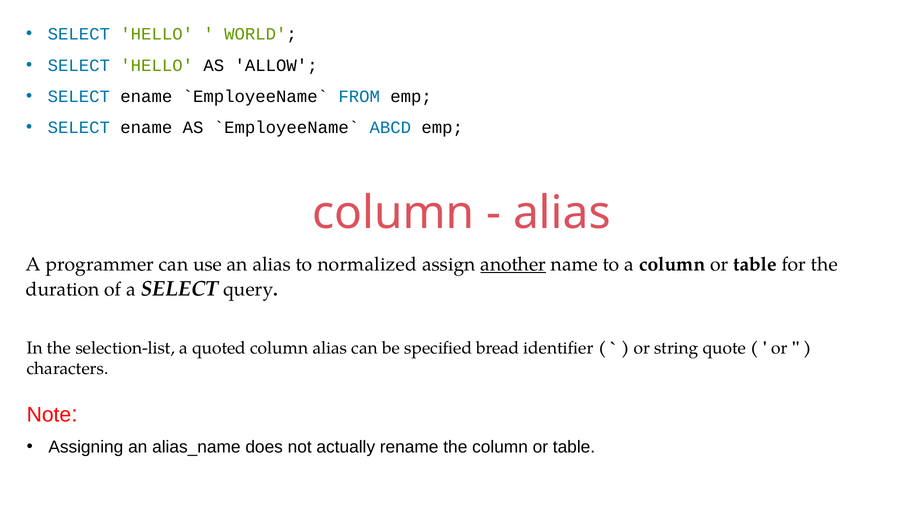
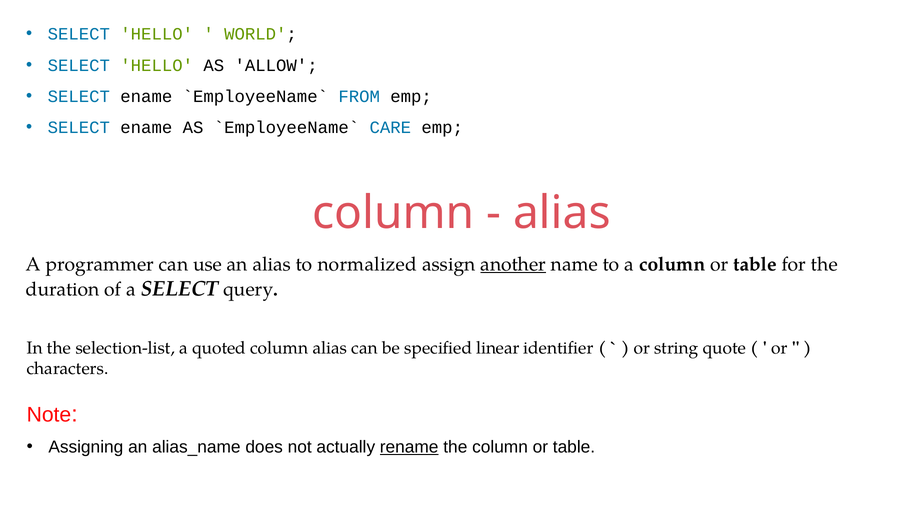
ABCD: ABCD -> CARE (390, 128)
bread: bread -> linear (498, 348)
rename underline: none -> present (409, 447)
